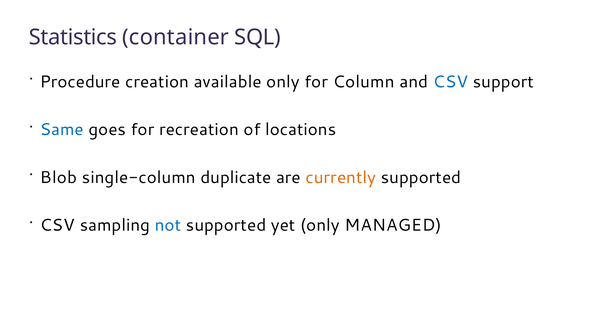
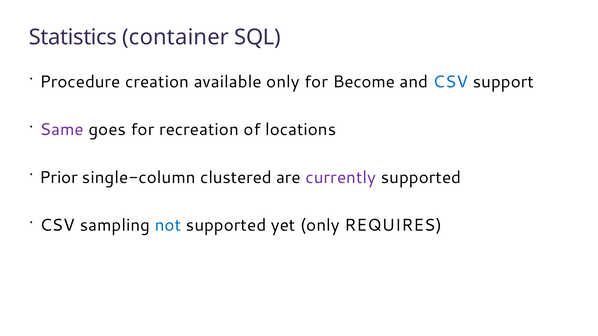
Column: Column -> Become (364, 82)
Same colour: blue -> purple (62, 130)
Blob: Blob -> Prior (59, 178)
duplicate: duplicate -> clustered (236, 178)
currently colour: orange -> purple (341, 178)
MANAGED: MANAGED -> REQUIRES (393, 226)
